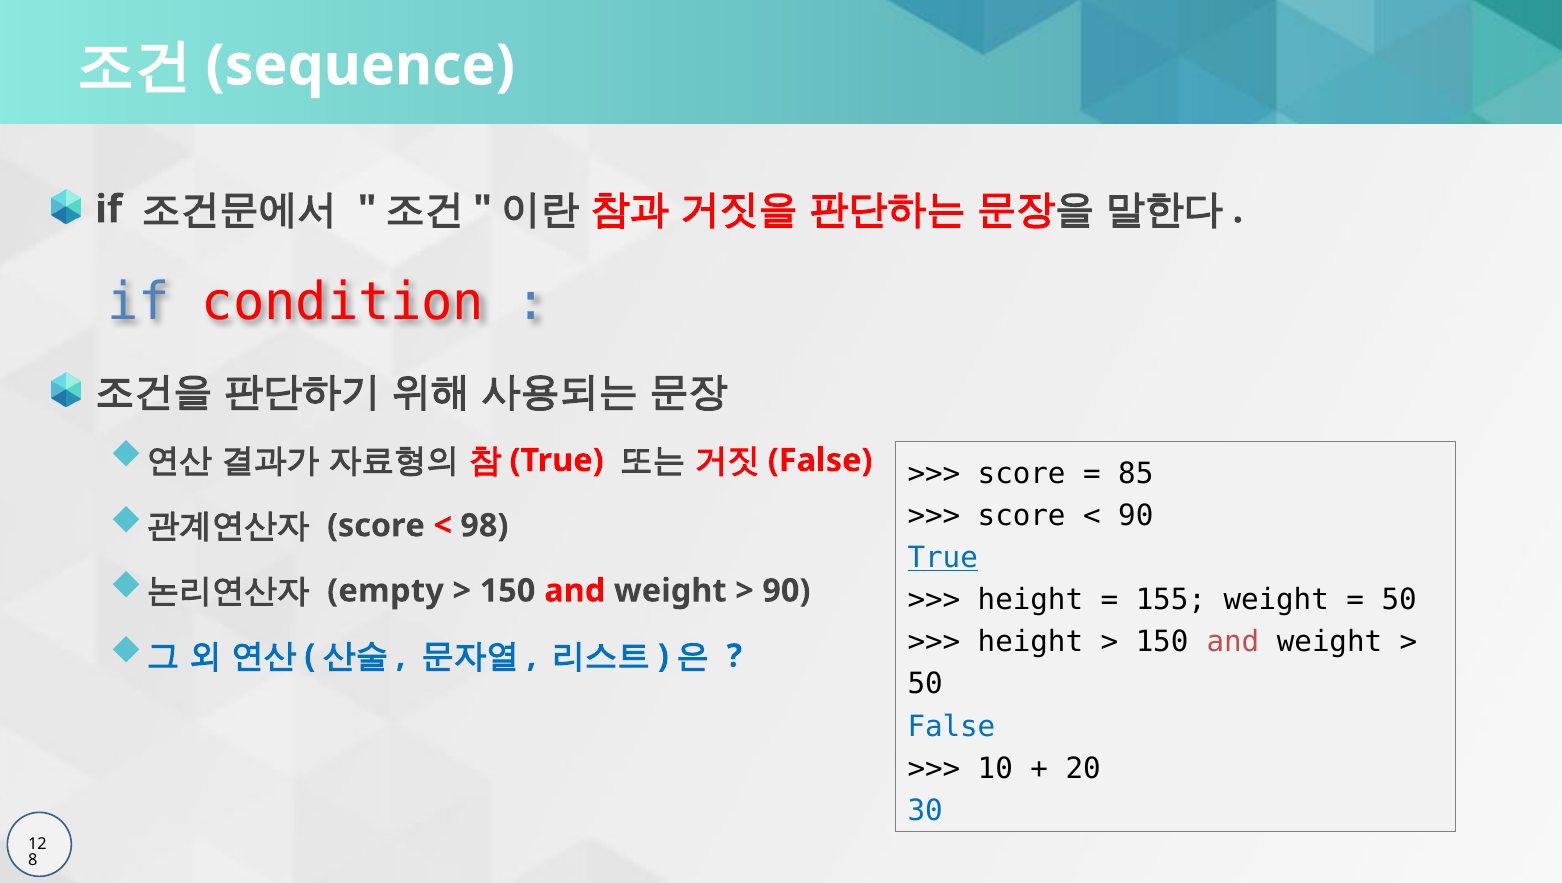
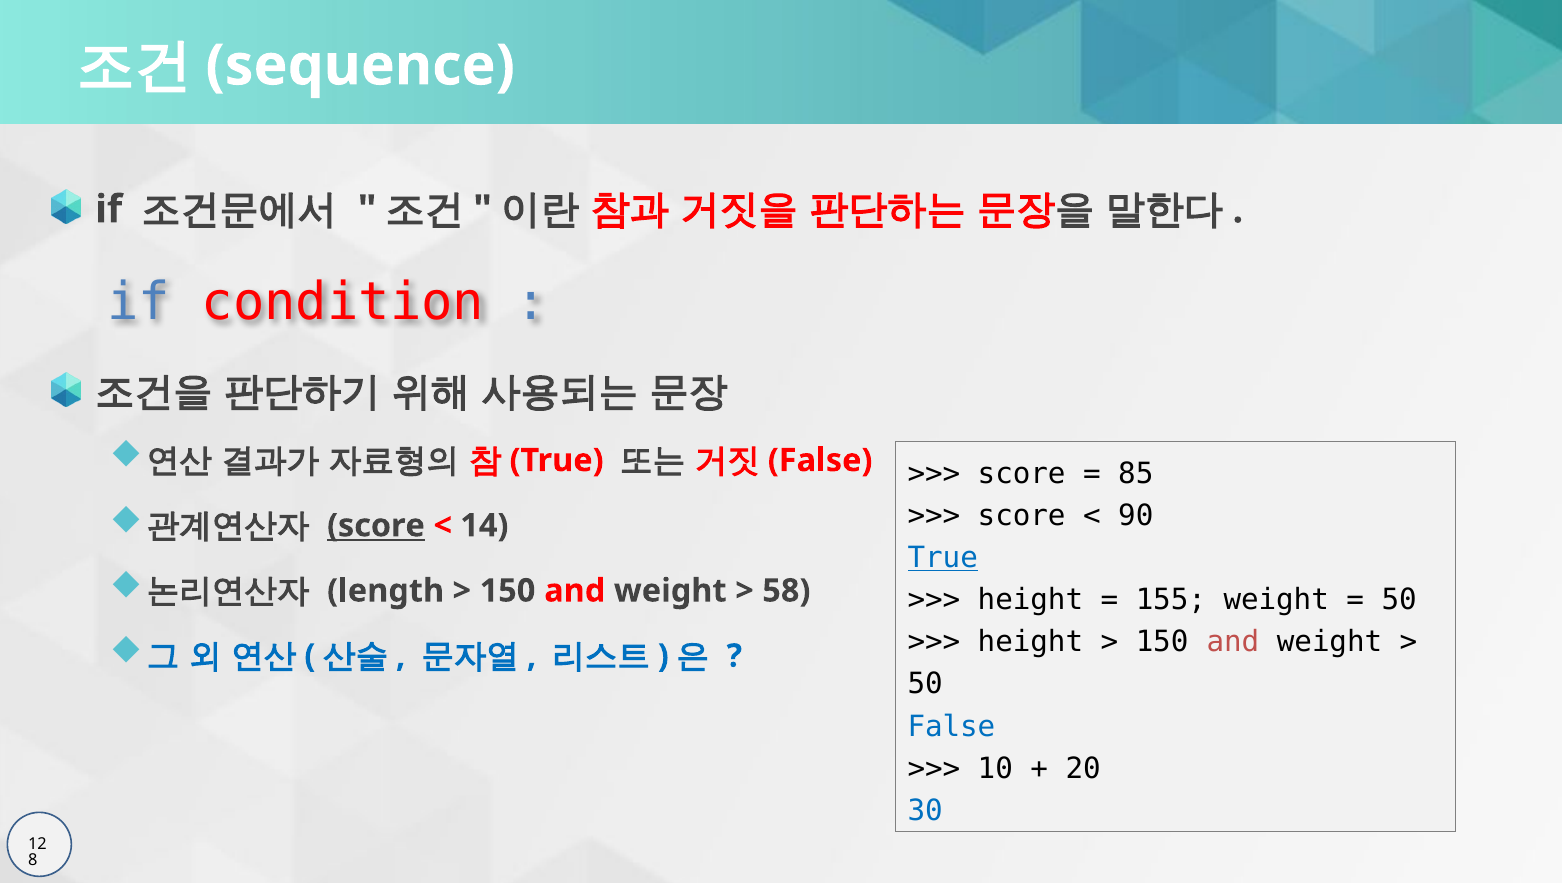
score underline: none -> present (376, 526)
98: 98 -> 14 (484, 526)
empty: empty -> length (386, 591)
90: 90 -> 58 (786, 591)
